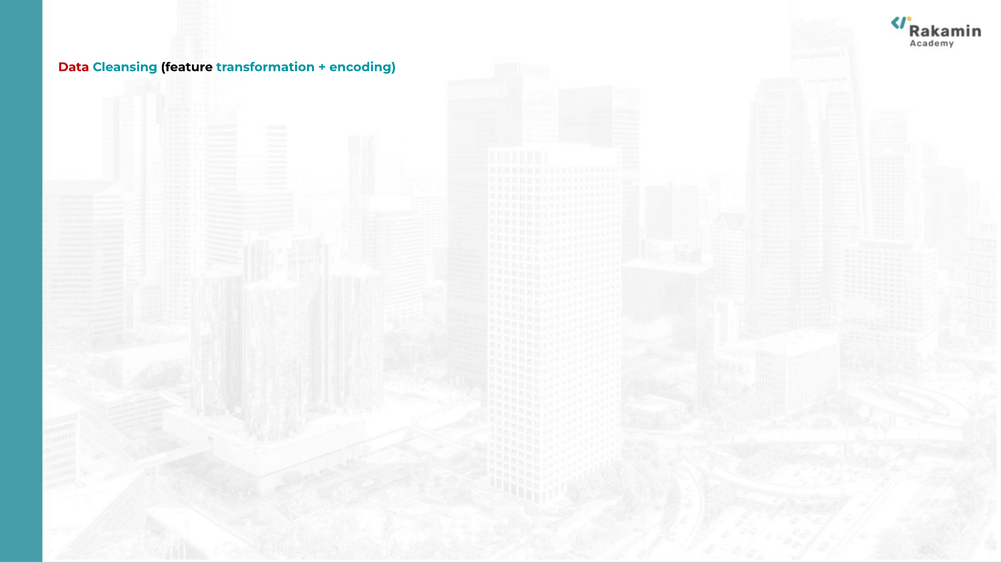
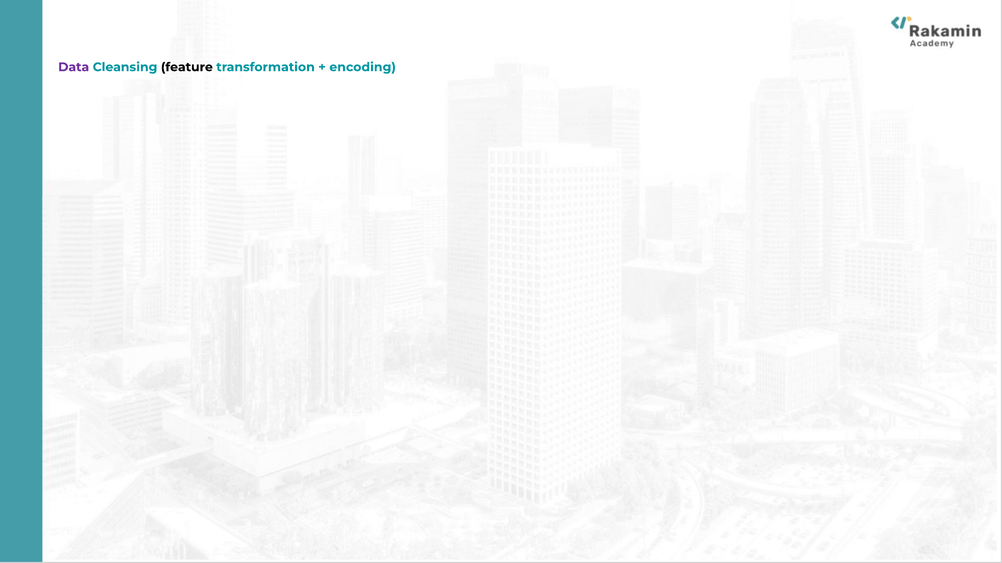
Data colour: red -> purple (74, 67)
